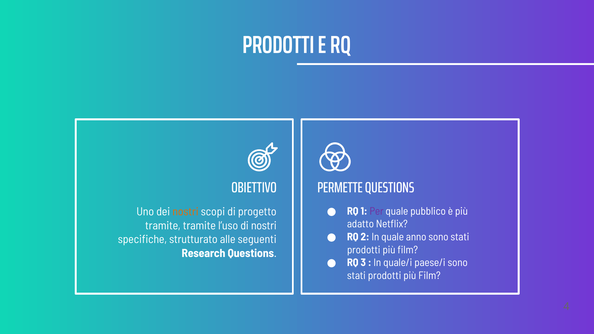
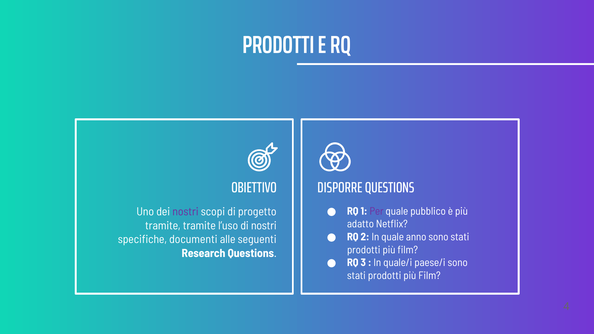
PERMETTE: PERMETTE -> DISPORRE (340, 188)
nostri colour: orange -> purple (185, 212)
strutturato: strutturato -> documenti (193, 240)
